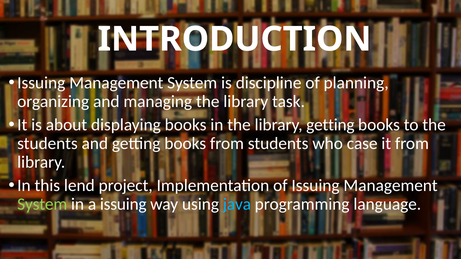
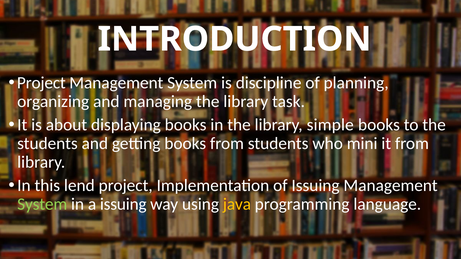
Issuing: Issuing -> Project (41, 83)
library getting: getting -> simple (330, 125)
case: case -> mini (362, 144)
java colour: light blue -> yellow (237, 204)
